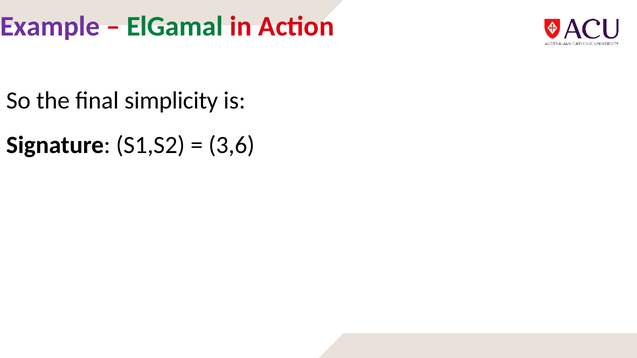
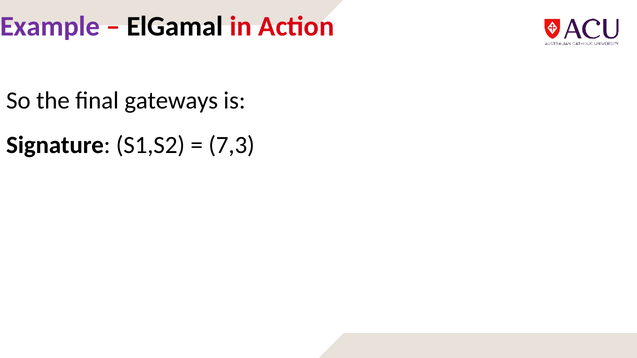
ElGamal colour: green -> black (175, 26)
simplicity: simplicity -> gateways (171, 100)
3,6: 3,6 -> 7,3 (232, 145)
